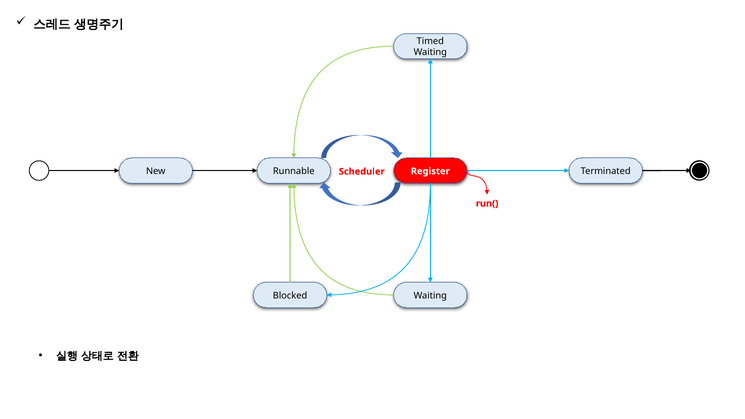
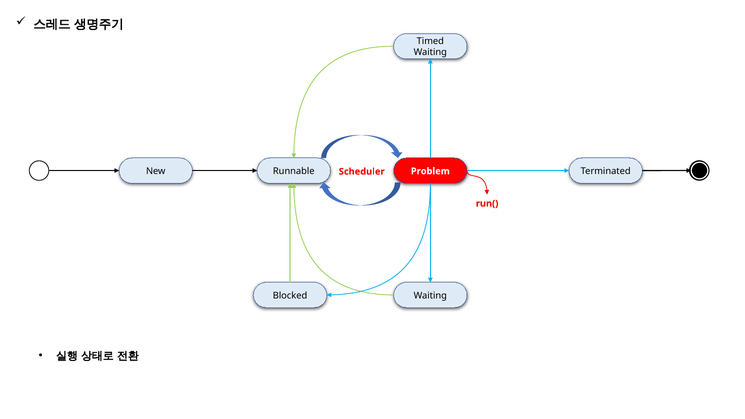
Register: Register -> Problem (430, 171)
